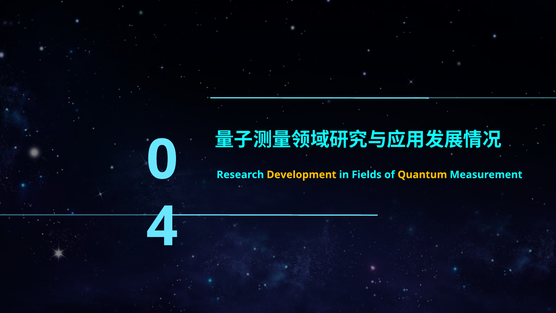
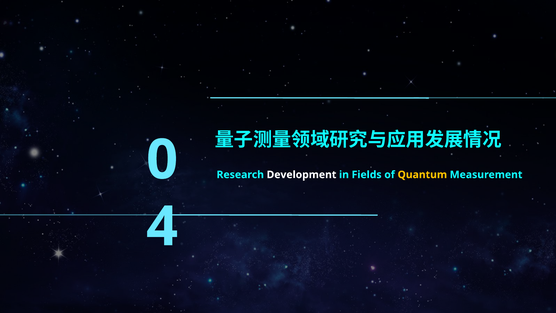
Development colour: yellow -> white (302, 175)
